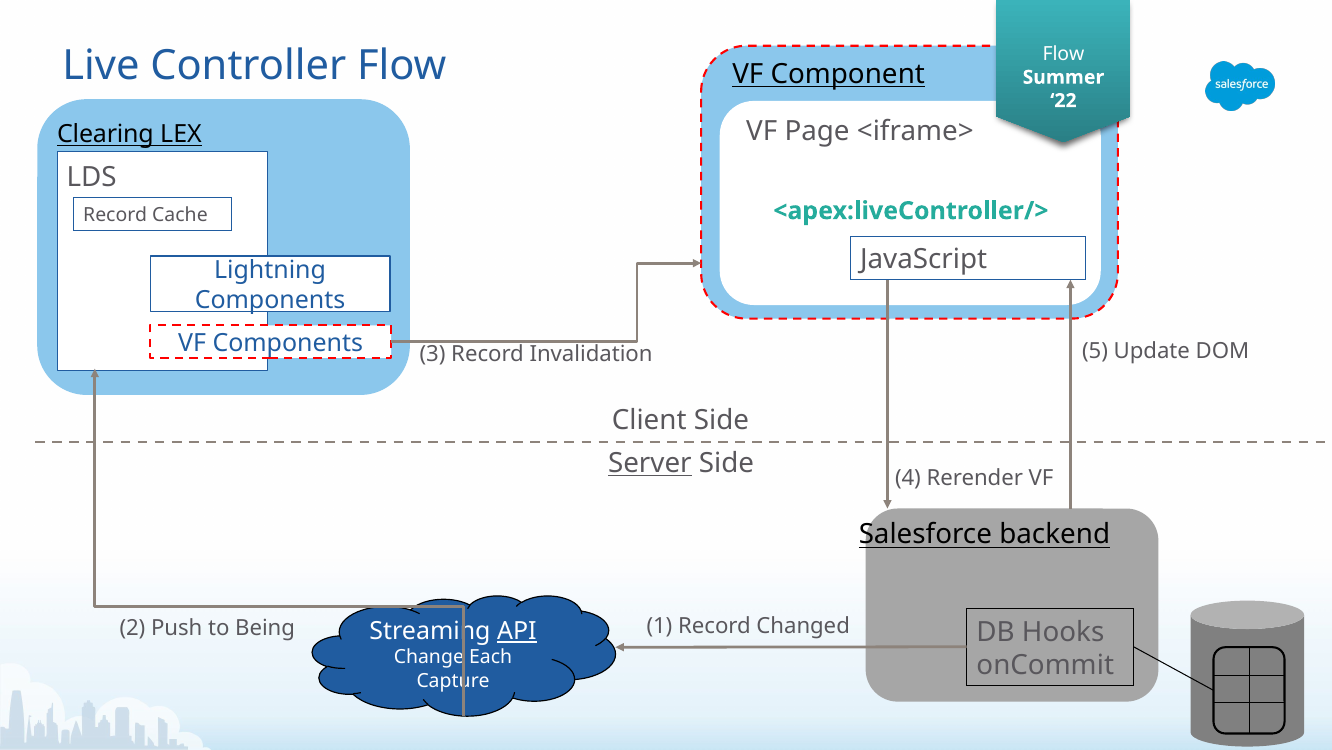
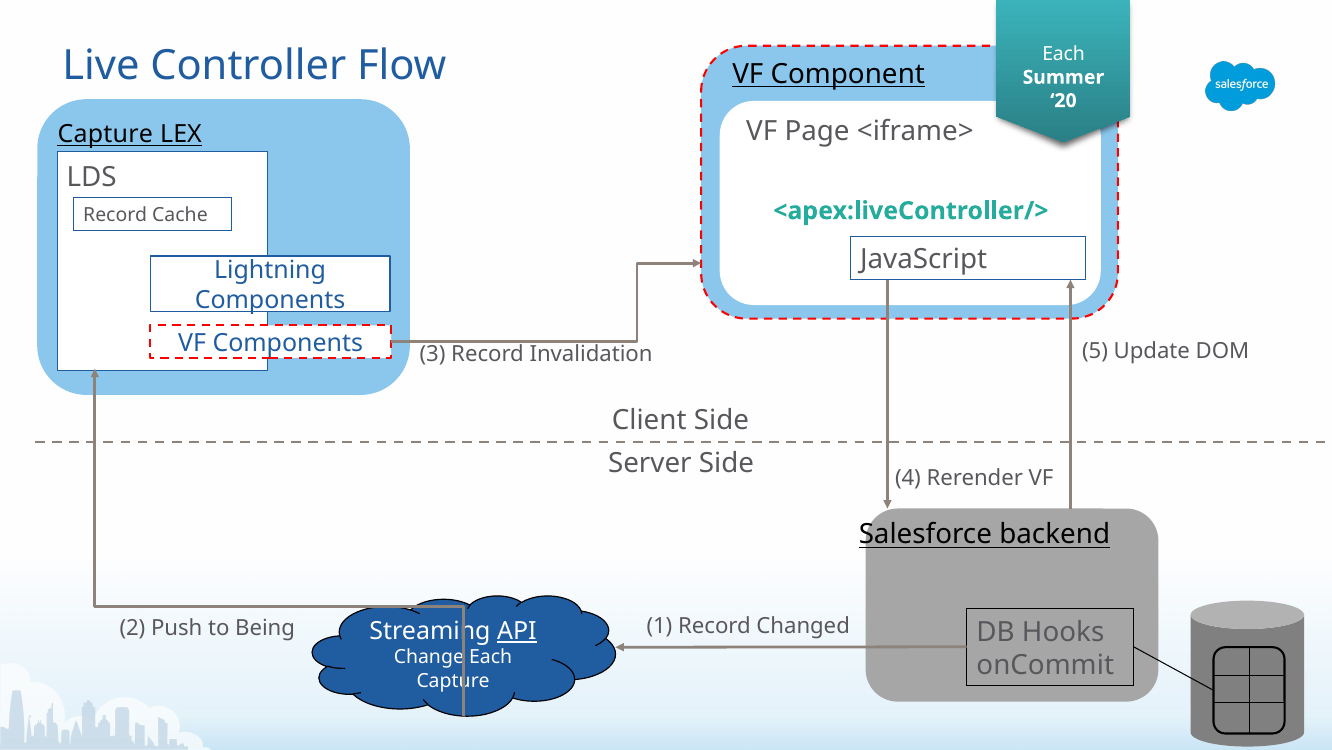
Flow: Flow -> Each (1064, 54)
22: 22 -> 20 (1063, 101)
Clearing: Clearing -> Capture (105, 134)
Server underline: present -> none (650, 463)
